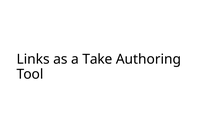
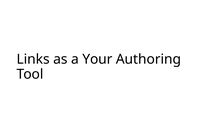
Take: Take -> Your (97, 59)
